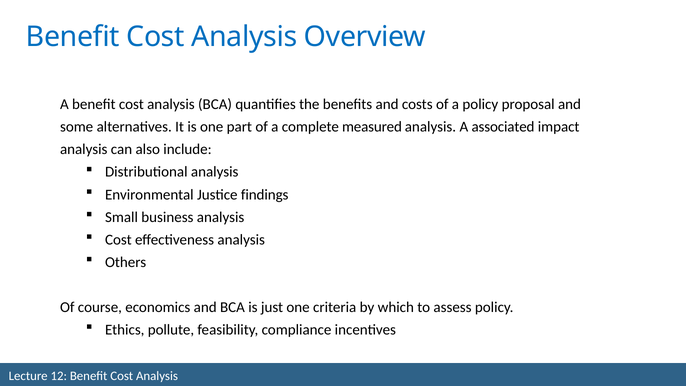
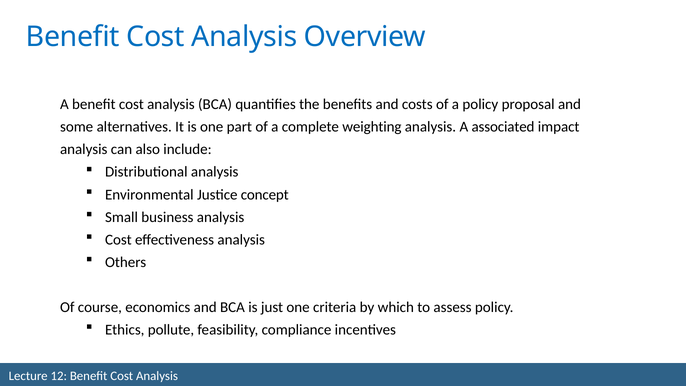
measured: measured -> weighting (372, 127)
findings: findings -> concept (265, 194)
